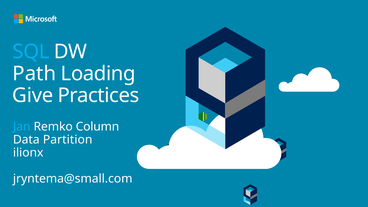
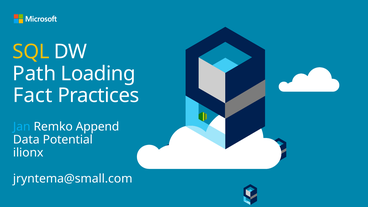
SQL colour: light blue -> yellow (31, 52)
Give: Give -> Fact (33, 95)
Column: Column -> Append (97, 127)
Partition: Partition -> Potential (68, 140)
